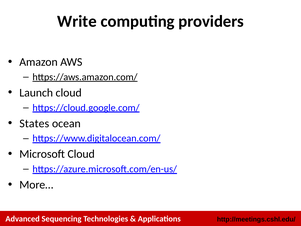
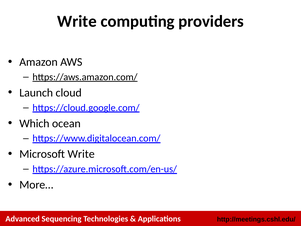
States: States -> Which (34, 123)
Microsoft Cloud: Cloud -> Write (81, 154)
